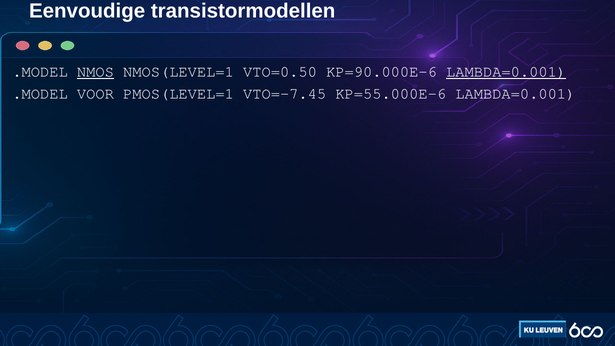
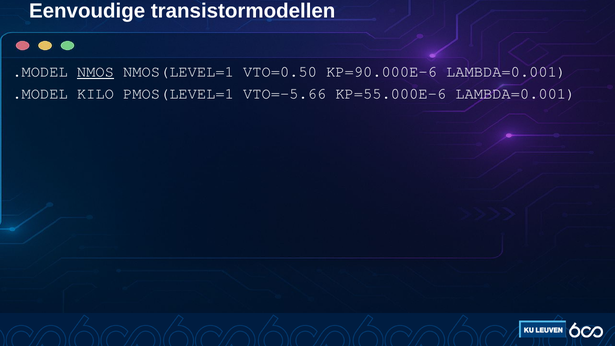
LAMBDA=0.001 underline: present -> none (506, 72)
VOOR: VOOR -> KILO (95, 94)
VTO=-7.45: VTO=-7.45 -> VTO=-5.66 (285, 94)
